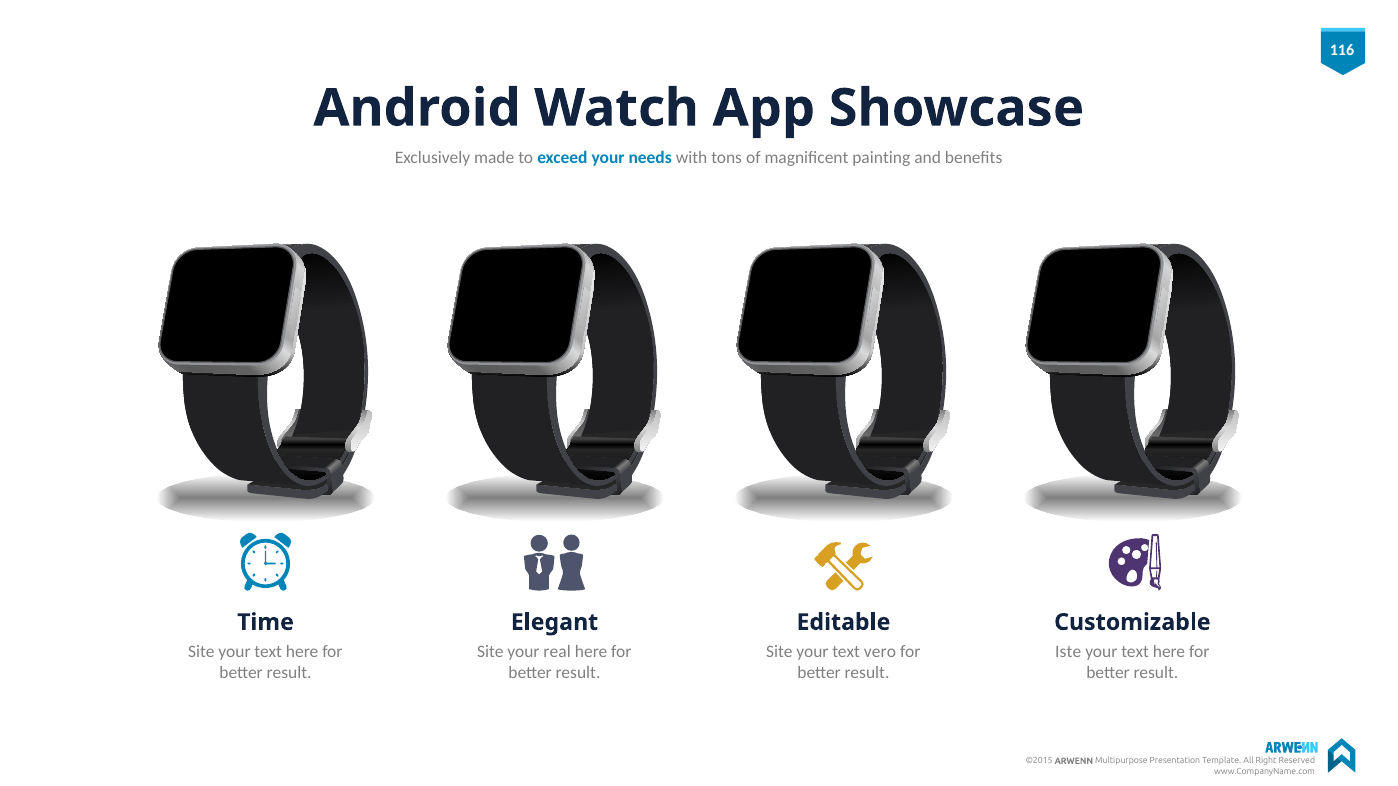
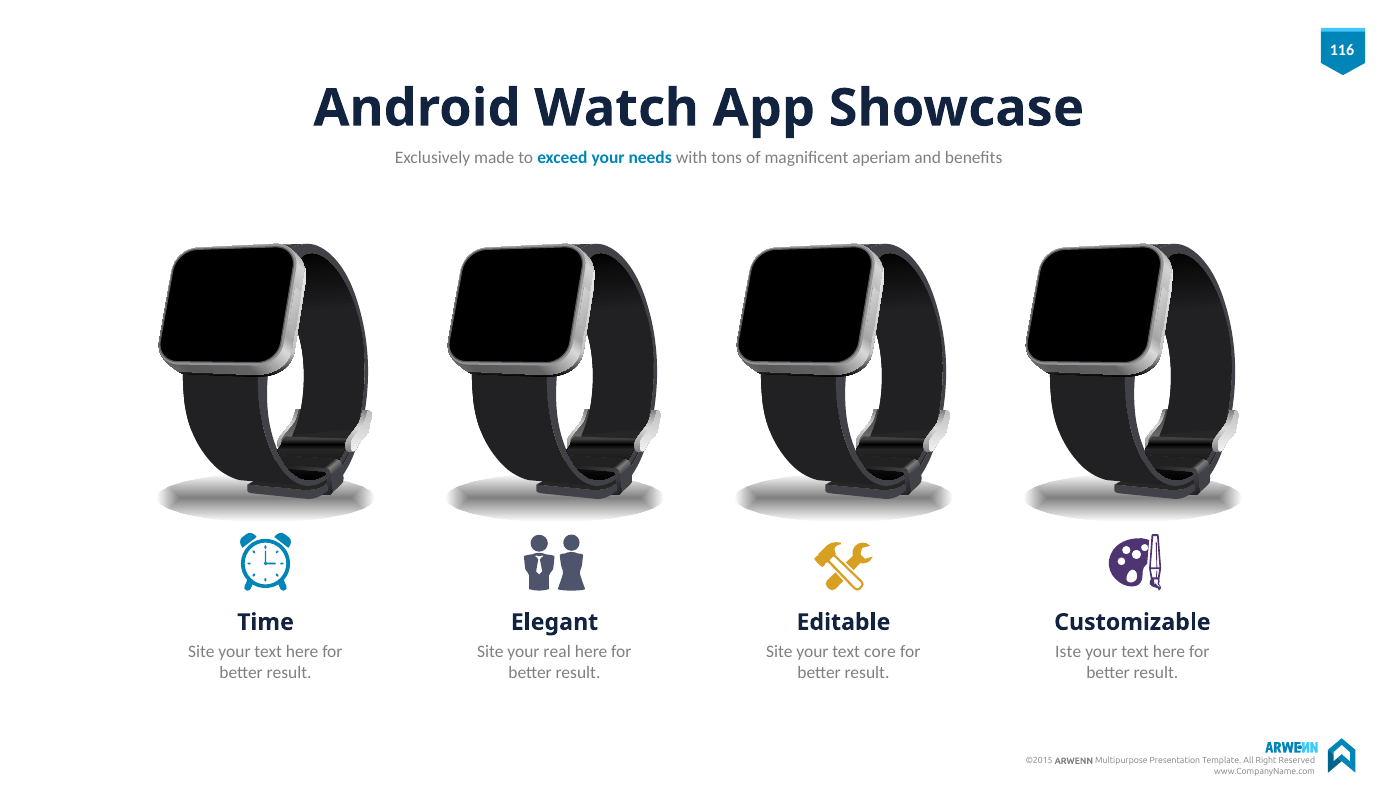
painting: painting -> aperiam (881, 158)
vero: vero -> core (880, 652)
